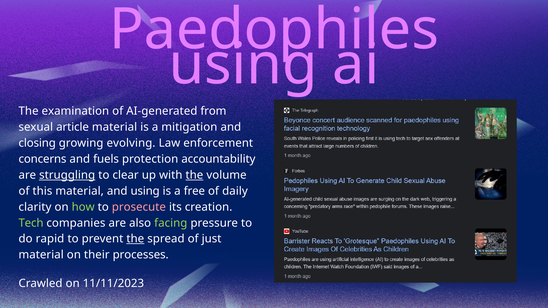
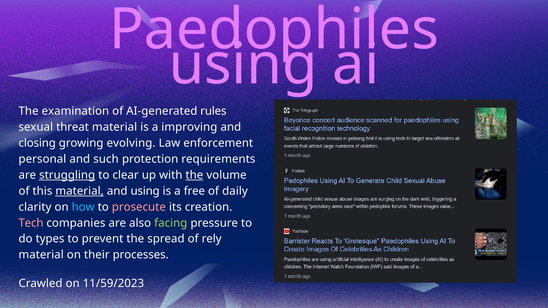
from: from -> rules (213, 111)
article: article -> threat (73, 127)
mitigation: mitigation -> improving (189, 127)
concerns: concerns -> personal (42, 159)
fuels: fuels -> such (106, 159)
accountability: accountability -> requirements (218, 159)
material underline: none -> present (80, 191)
how colour: light green -> light blue (83, 207)
Tech colour: light green -> pink (31, 223)
rapid: rapid -> types (50, 239)
the underline: present -> none (135, 239)
just: just -> rely (212, 239)
11/11/2023: 11/11/2023 -> 11/59/2023 (113, 284)
